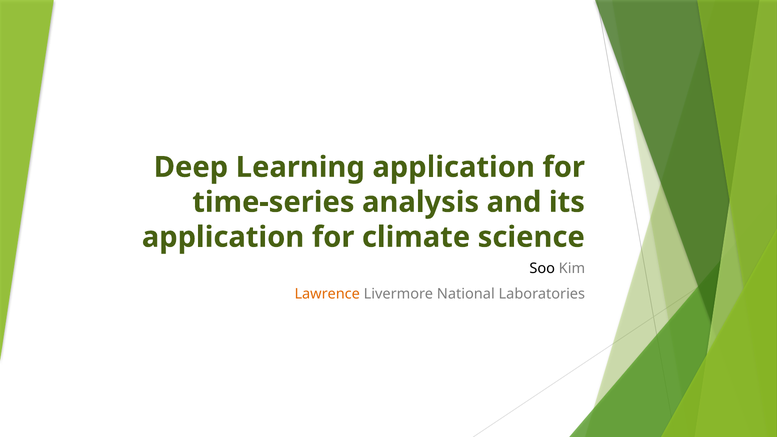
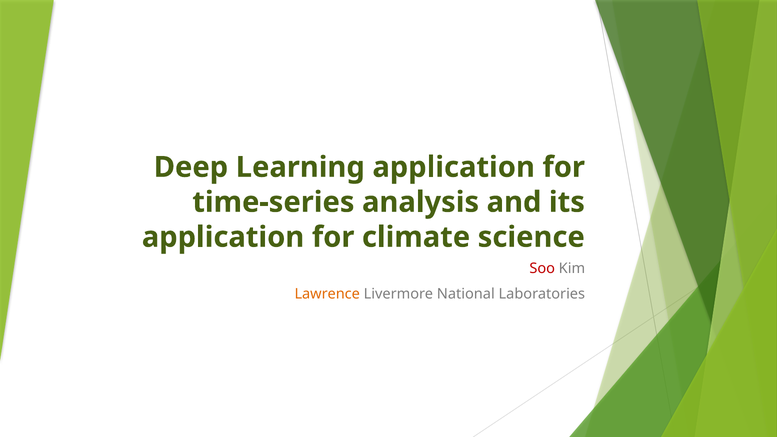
Soo colour: black -> red (542, 268)
